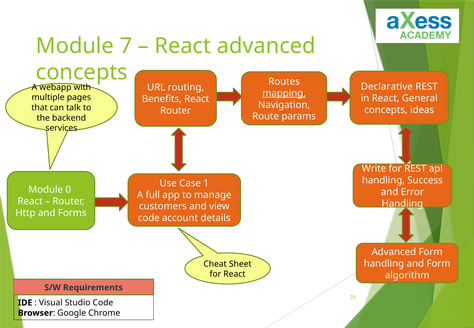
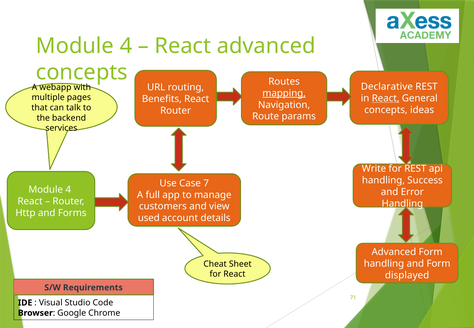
7: 7 -> 4 (126, 46)
React underline: none -> present (386, 98)
1: 1 -> 7 (206, 183)
0: 0 -> 4 (68, 190)
code: code -> used (149, 218)
algorithm: algorithm -> displayed (407, 275)
